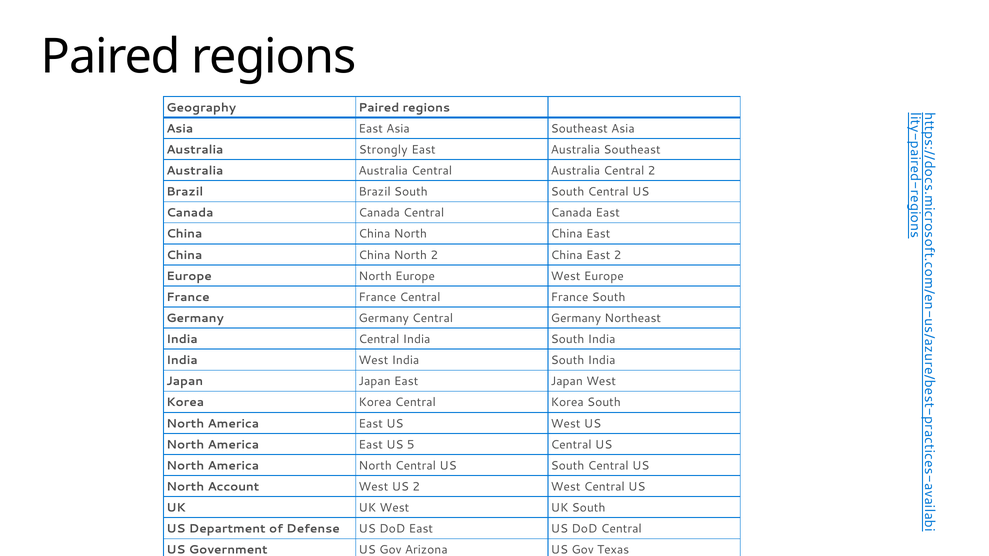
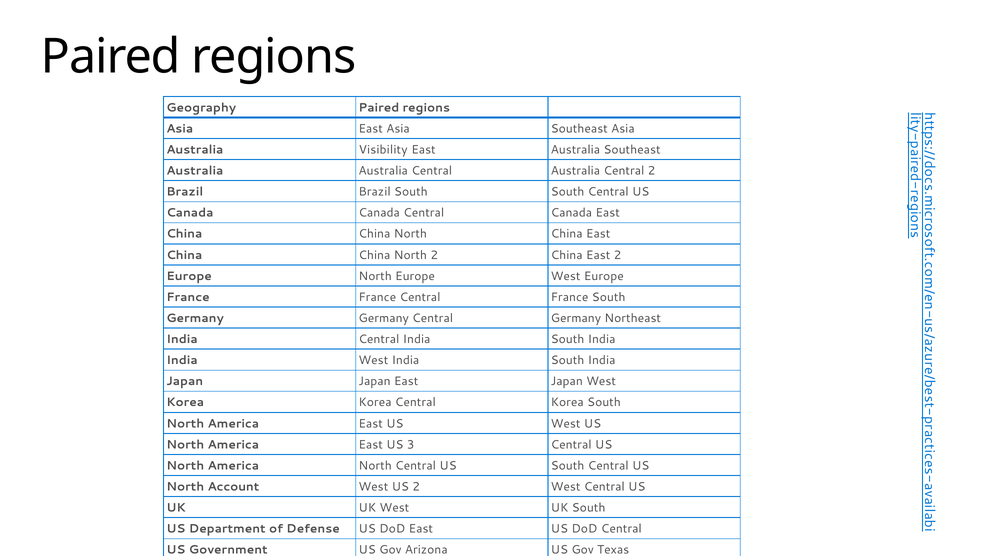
Strongly: Strongly -> Visibility (383, 150)
5: 5 -> 3 (411, 445)
